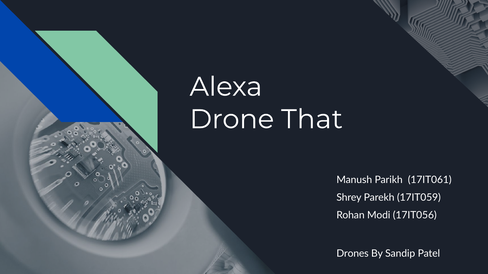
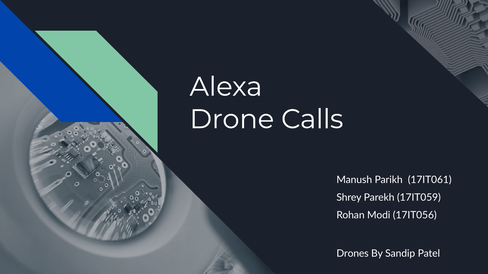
That: That -> Calls (312, 119)
